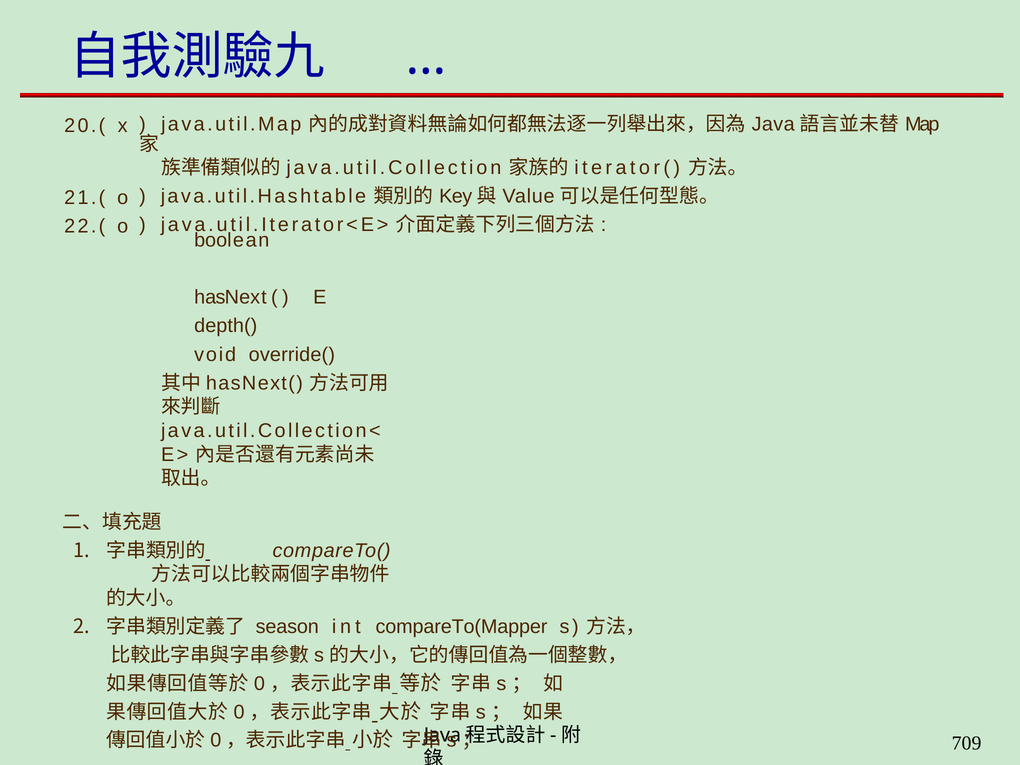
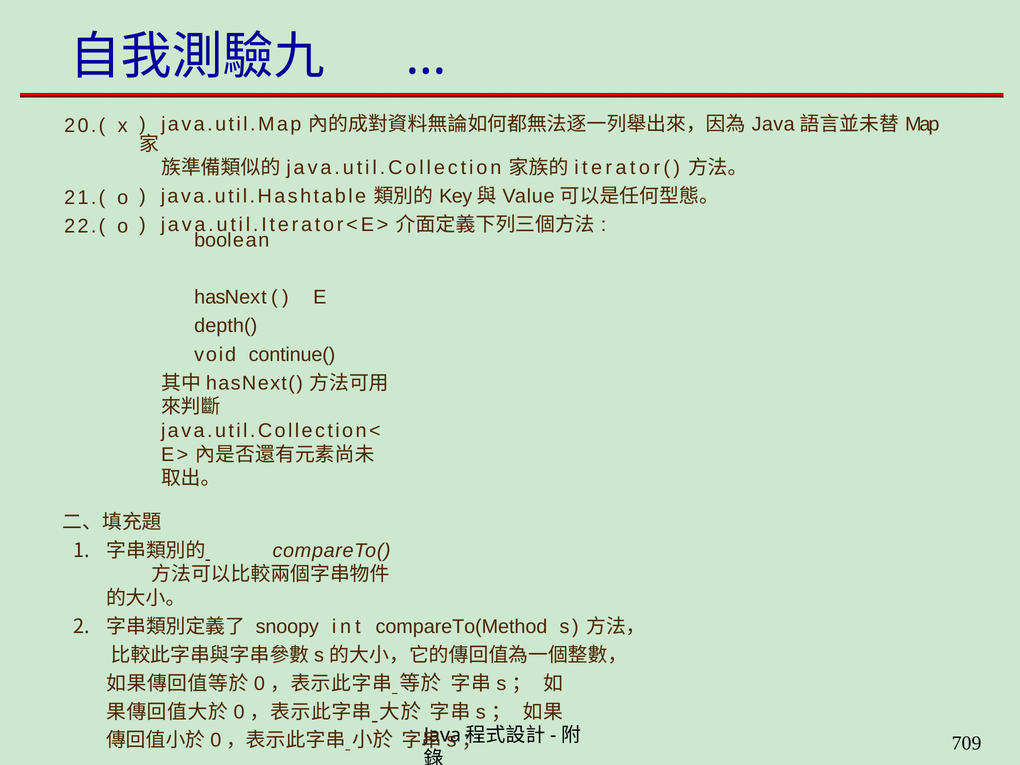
override(: override( -> continue( (292, 354)
season: season -> snoopy (287, 627)
compareTo(Mapper: compareTo(Mapper -> compareTo(Method (461, 627)
